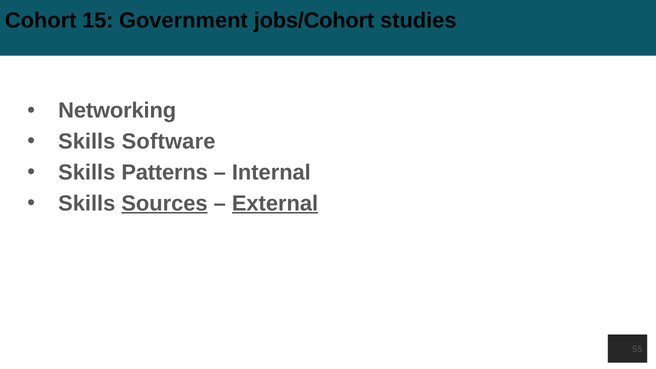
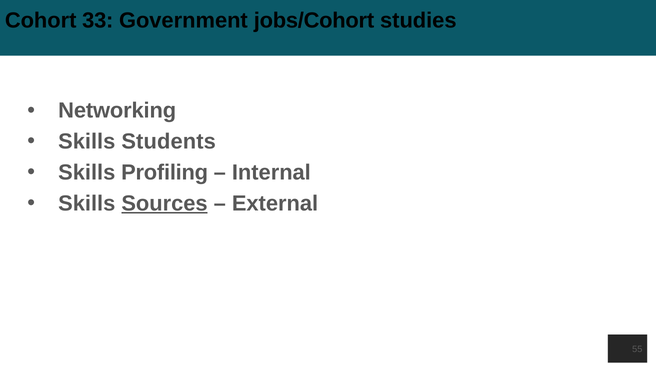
15: 15 -> 33 (98, 21)
Software: Software -> Students (169, 142)
Patterns: Patterns -> Profiling (165, 172)
External underline: present -> none (275, 203)
